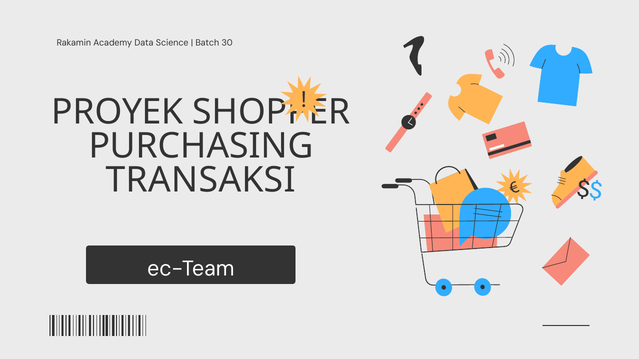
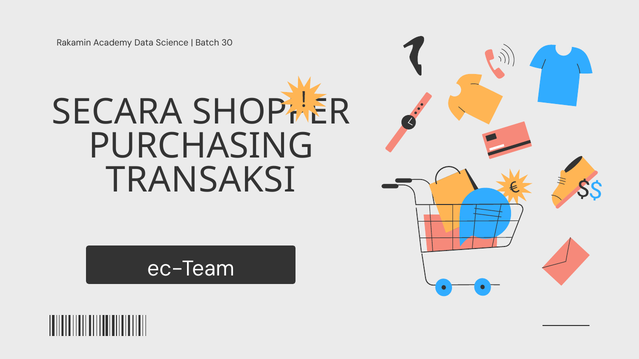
PROYEK: PROYEK -> SECARA (117, 112)
